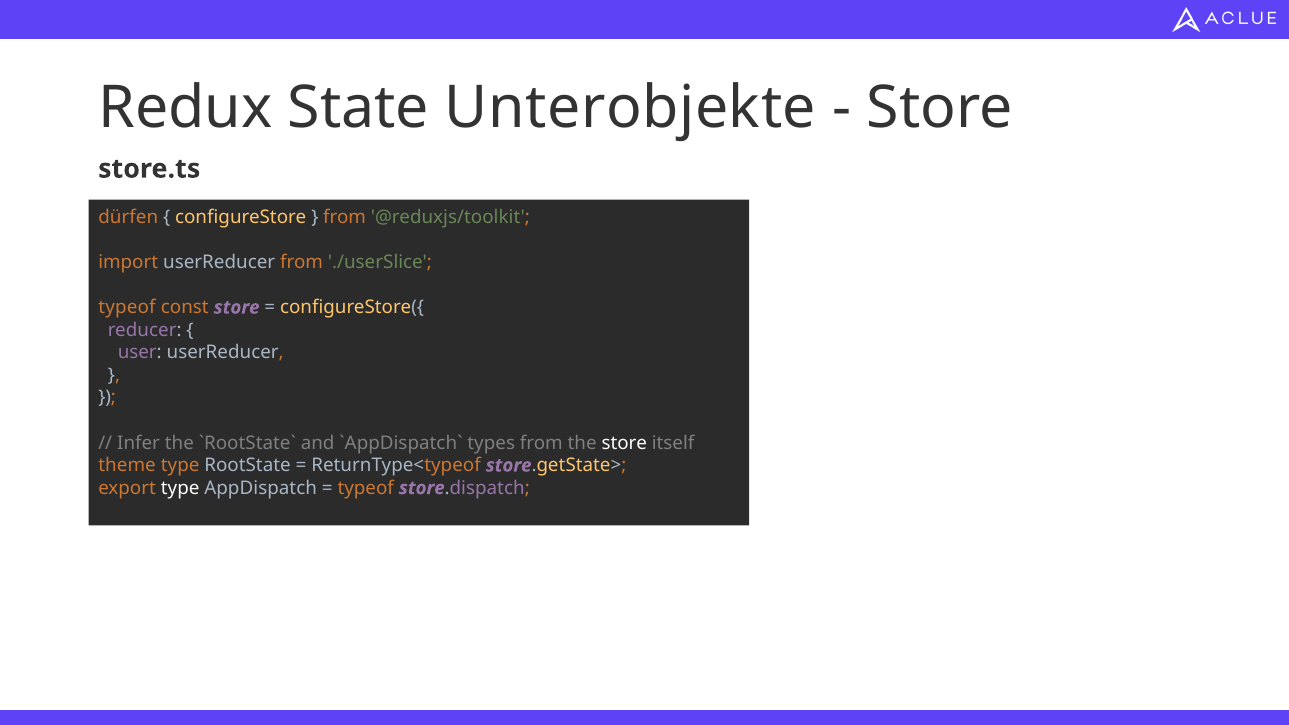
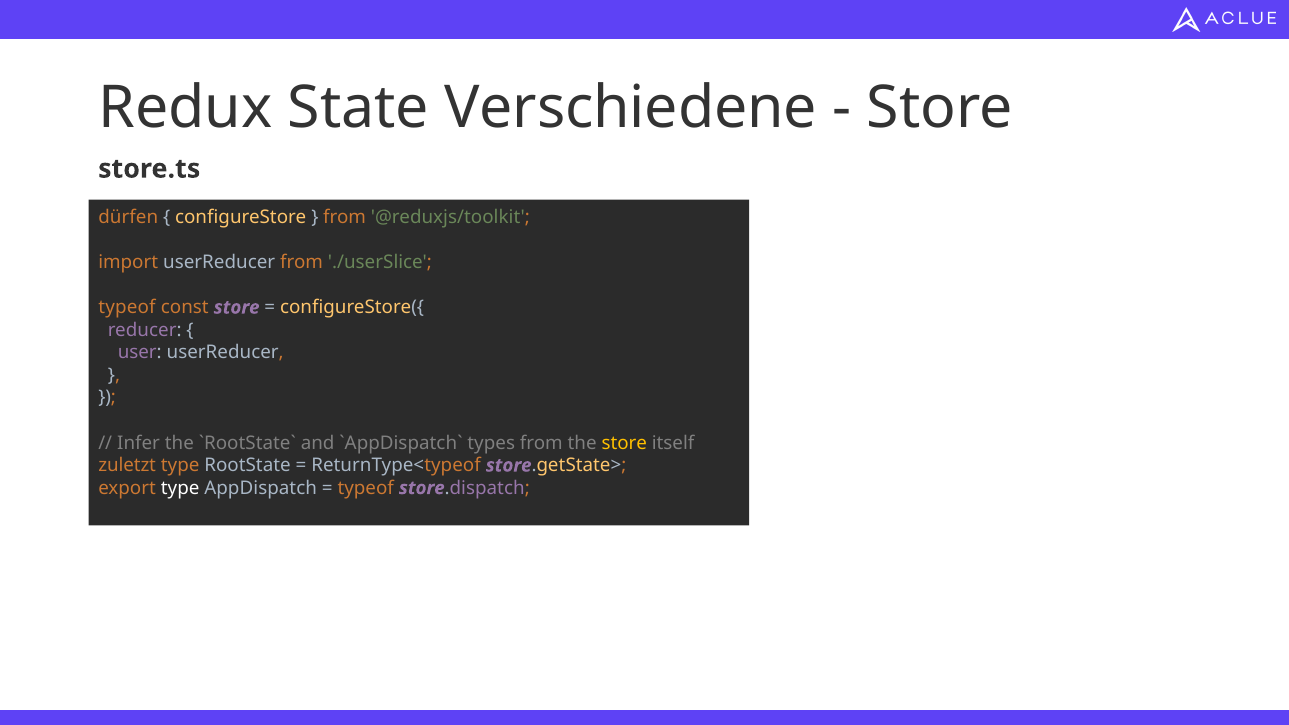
Unterobjekte: Unterobjekte -> Verschiedene (631, 108)
store colour: white -> yellow (624, 443)
theme: theme -> zuletzt (127, 465)
